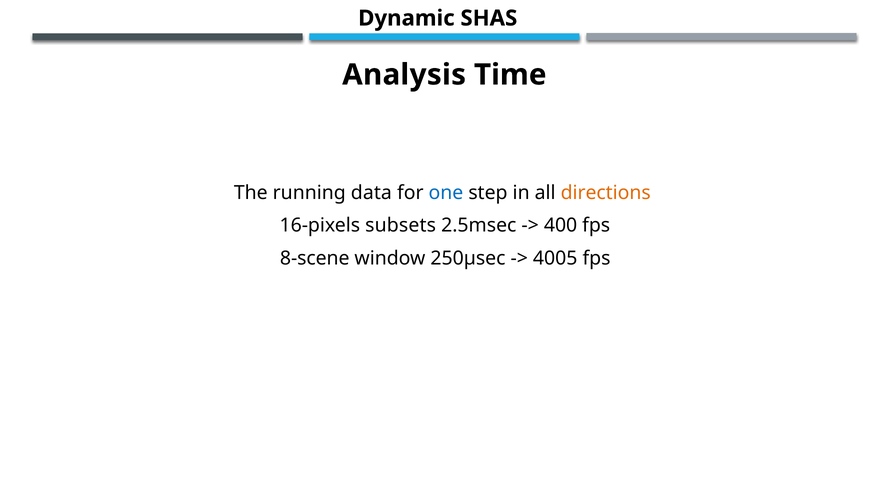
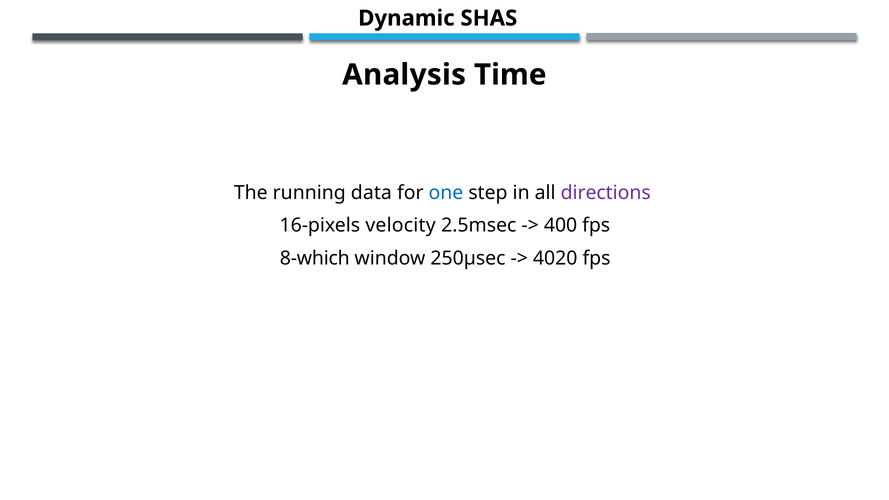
directions colour: orange -> purple (606, 193)
subsets: subsets -> velocity (401, 226)
8-scene: 8-scene -> 8-which (315, 258)
4005: 4005 -> 4020 (555, 258)
